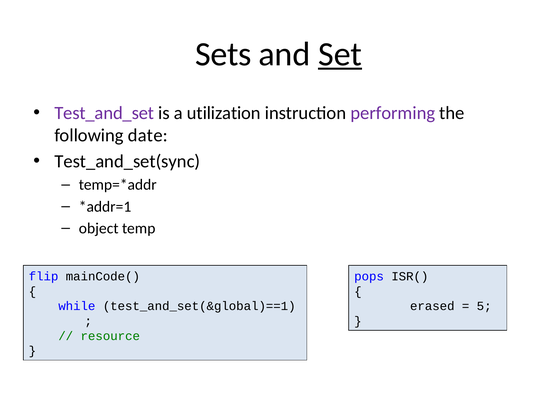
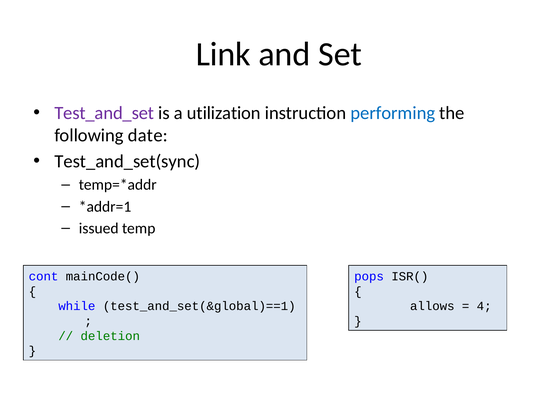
Sets: Sets -> Link (223, 54)
Set underline: present -> none (340, 54)
performing colour: purple -> blue (393, 113)
object: object -> issued (99, 228)
flip: flip -> cont (44, 276)
erased: erased -> allows (432, 306)
5: 5 -> 4 (484, 306)
resource: resource -> deletion (110, 336)
